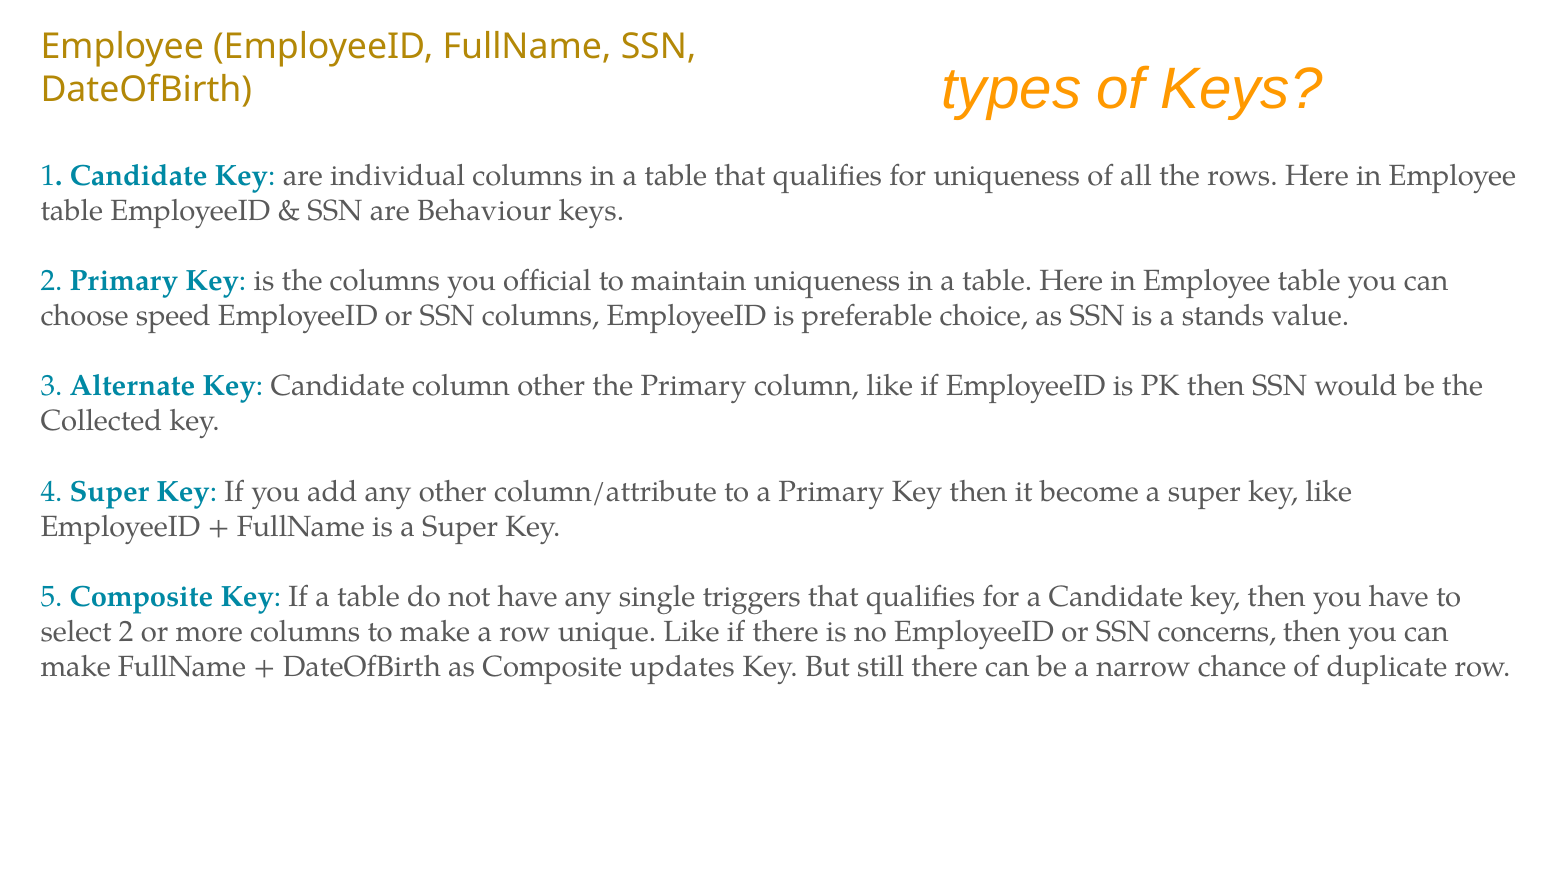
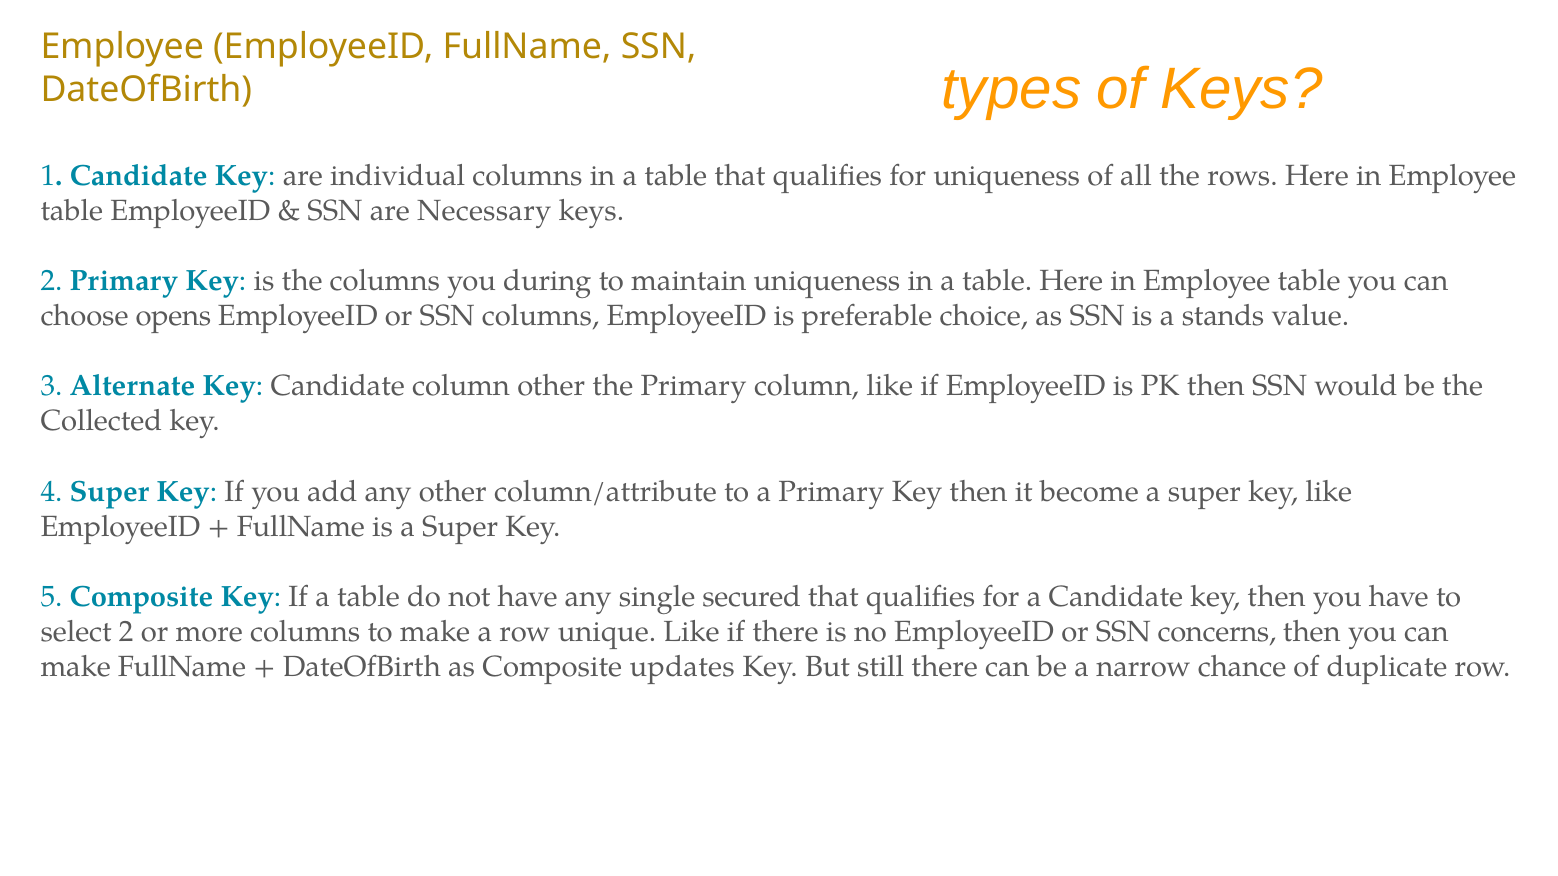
Behaviour: Behaviour -> Necessary (484, 211)
official: official -> during (547, 281)
speed: speed -> opens (173, 316)
triggers: triggers -> secured (752, 597)
